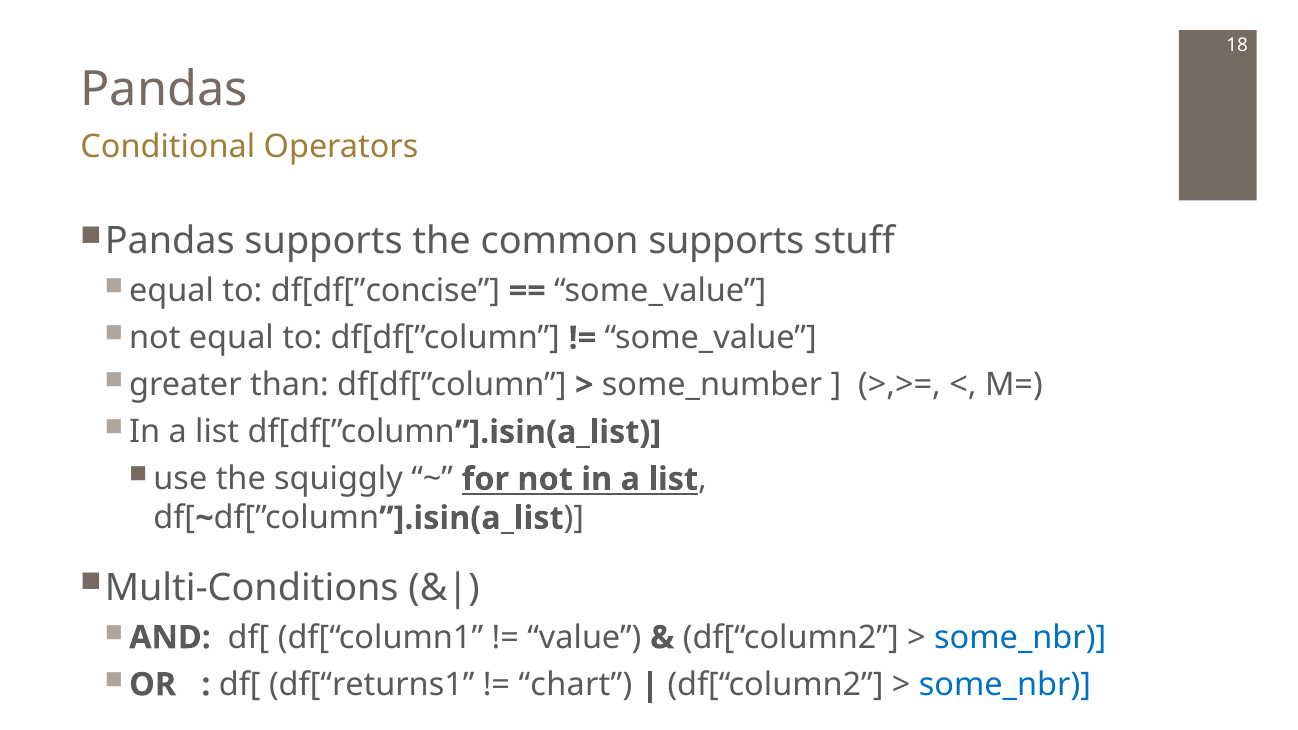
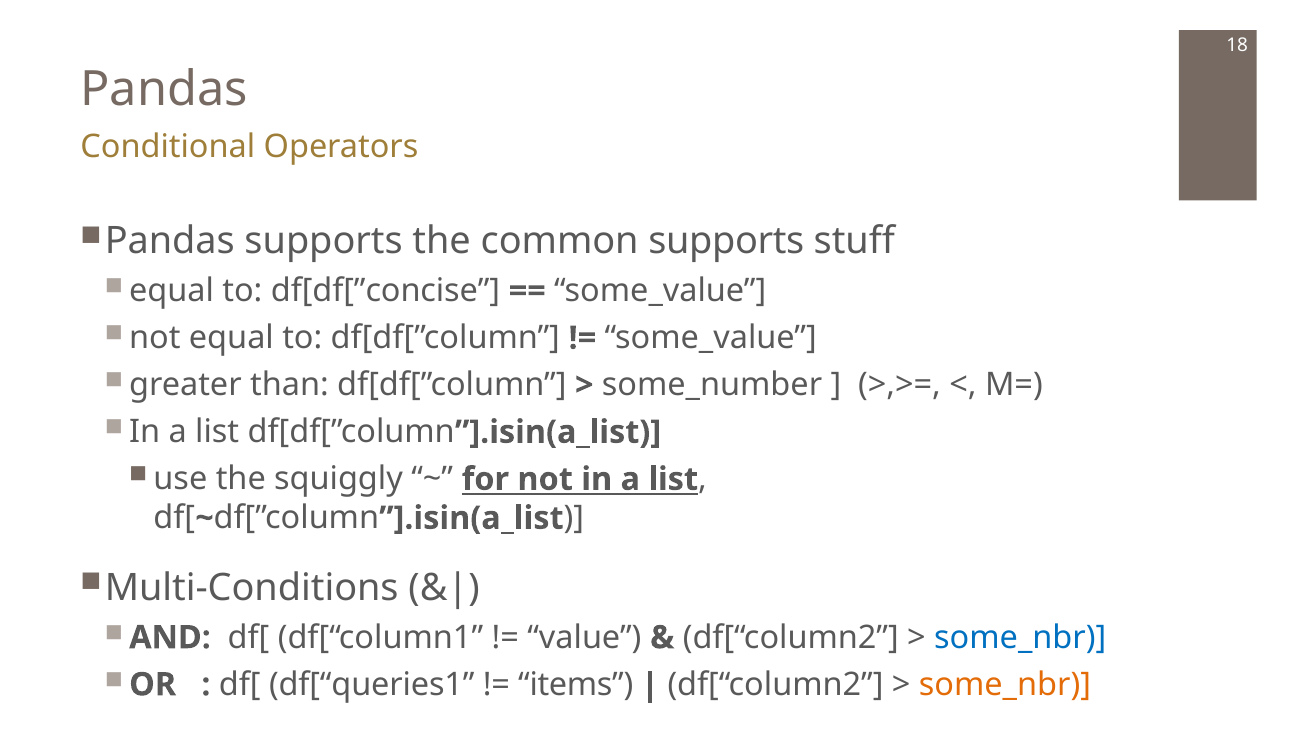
df[“returns1: df[“returns1 -> df[“queries1 (372, 685)
chart: chart -> items (576, 685)
some_nbr colour: blue -> orange (1005, 685)
